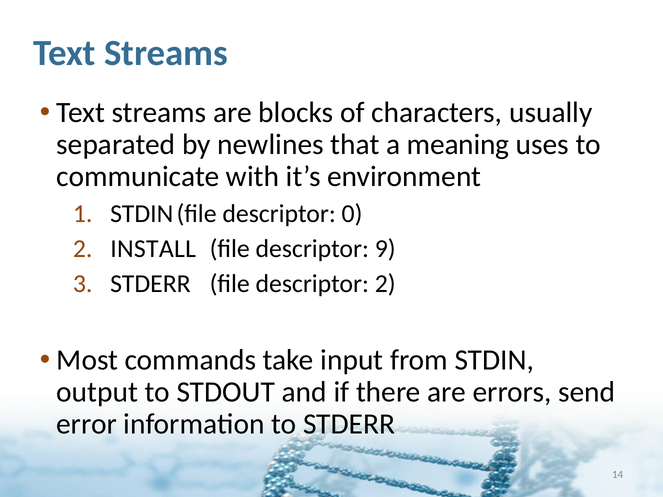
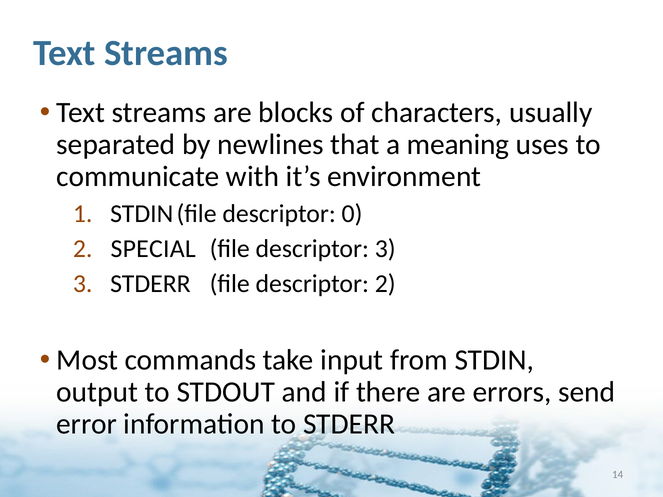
INSTALL: INSTALL -> SPECIAL (153, 249)
descriptor 9: 9 -> 3 (385, 249)
